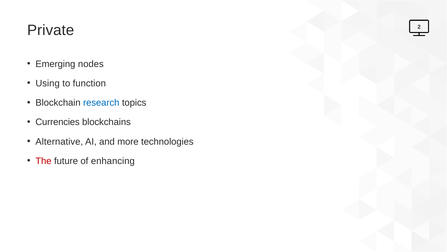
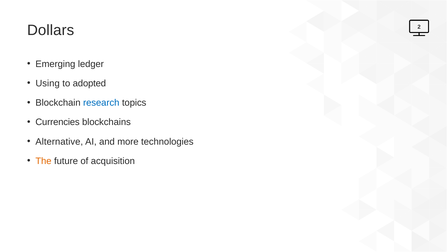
Private: Private -> Dollars (51, 30)
nodes: nodes -> ledger (91, 64)
function: function -> adopted (89, 83)
The colour: red -> orange (44, 161)
enhancing: enhancing -> acquisition (113, 161)
